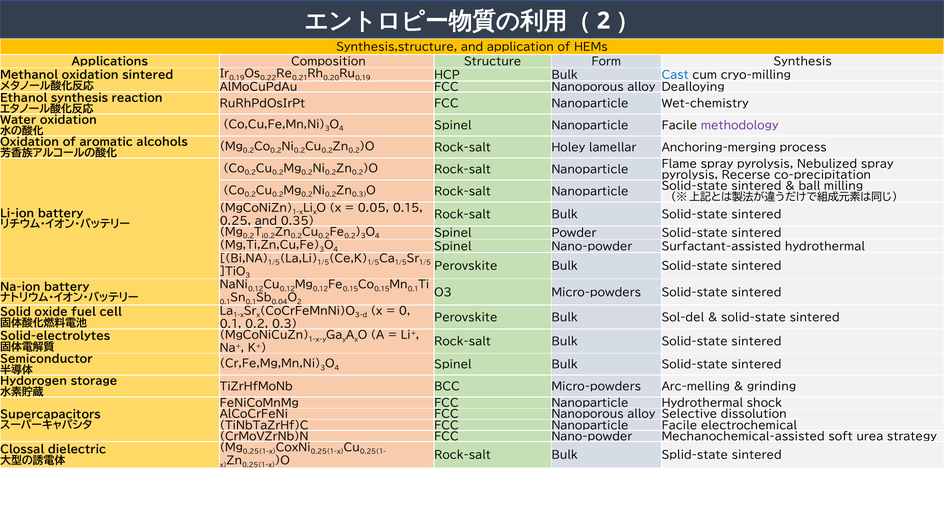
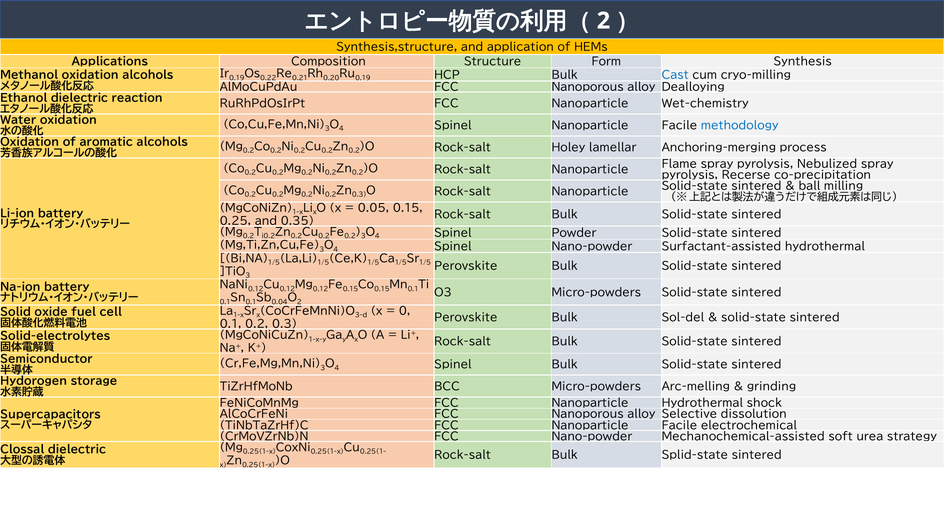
oxidation sintered: sintered -> alcohols (148, 75)
Ethanol synthesis: synthesis -> dielectric (79, 98)
methodology colour: purple -> blue (740, 126)
